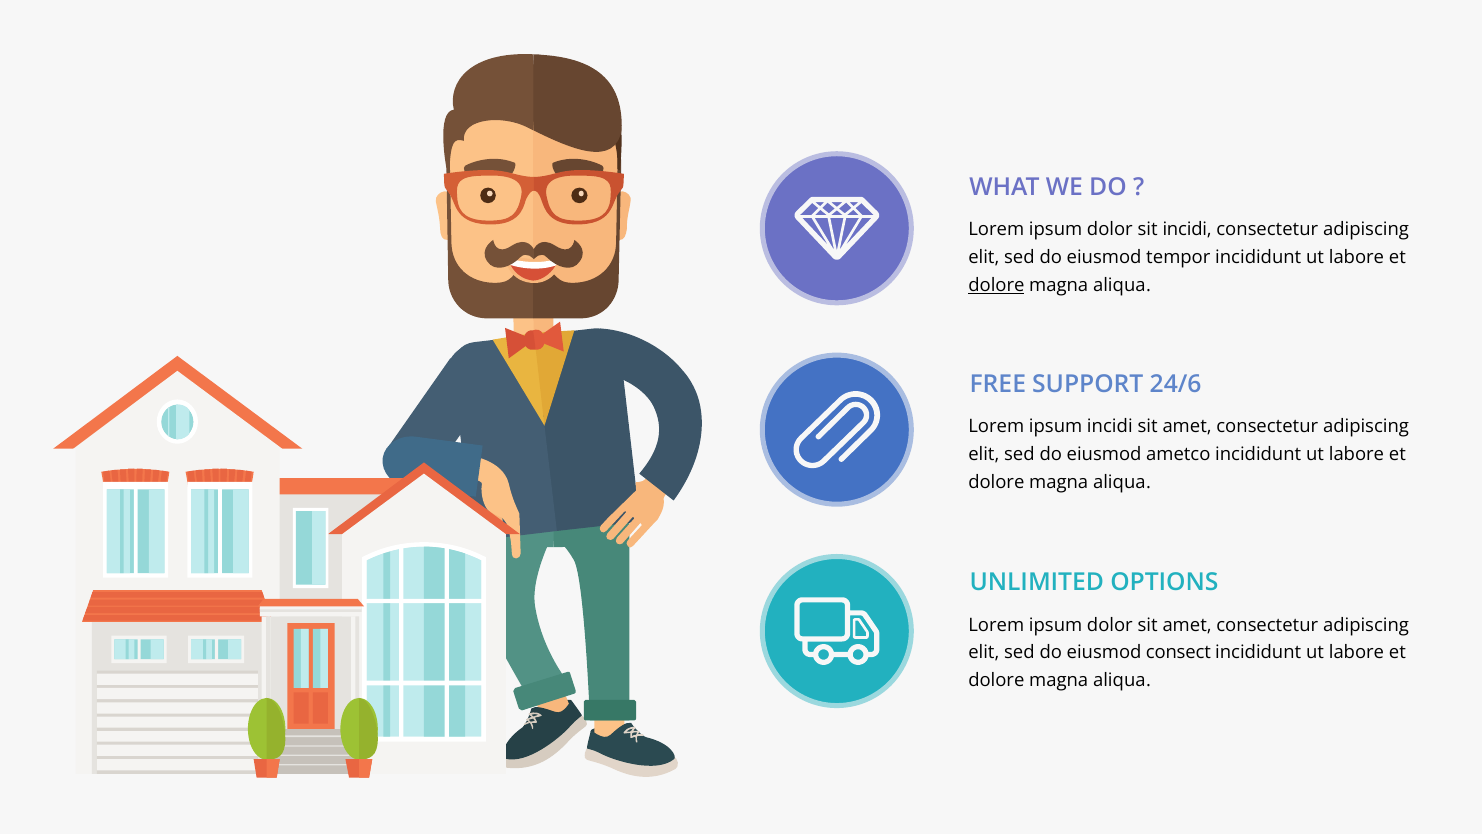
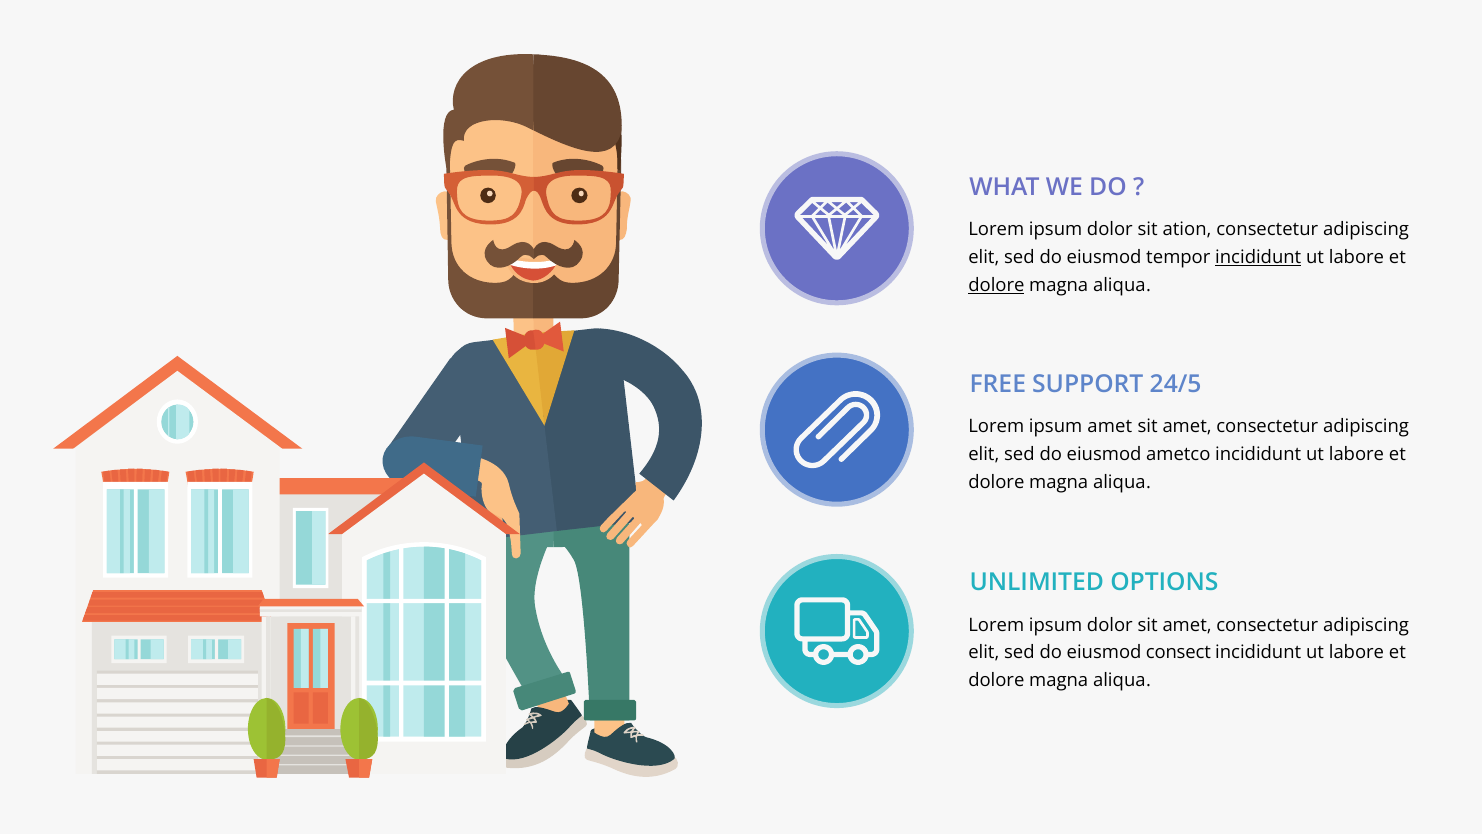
sit incidi: incidi -> ation (1187, 230)
incididunt underline: none -> present (1258, 257)
24/6: 24/6 -> 24/5 (1176, 384)
ipsum incidi: incidi -> amet (1110, 427)
